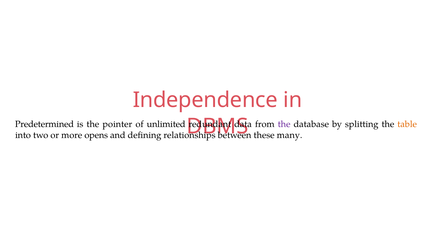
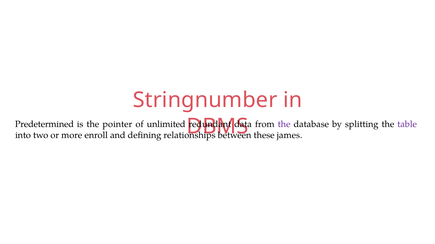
Independence: Independence -> Stringnumber (205, 100)
table colour: orange -> purple (407, 125)
opens: opens -> enroll (96, 135)
many: many -> james (290, 135)
